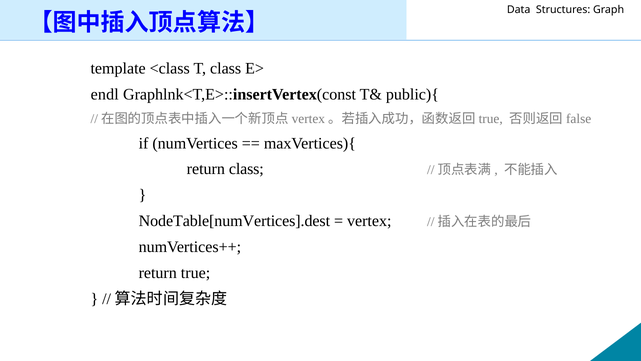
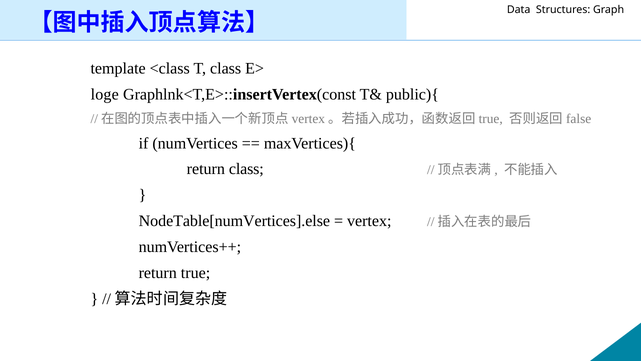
endl: endl -> loge (105, 94)
NodeTable[numVertices].dest: NodeTable[numVertices].dest -> NodeTable[numVertices].else (234, 221)
